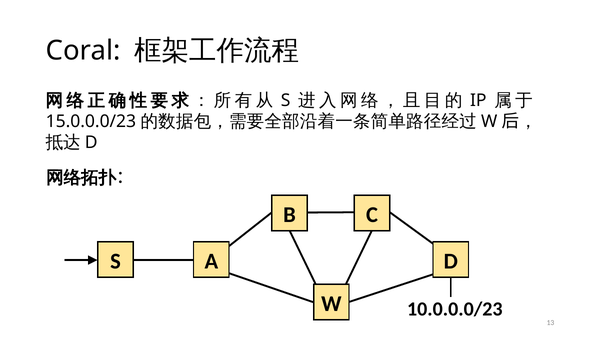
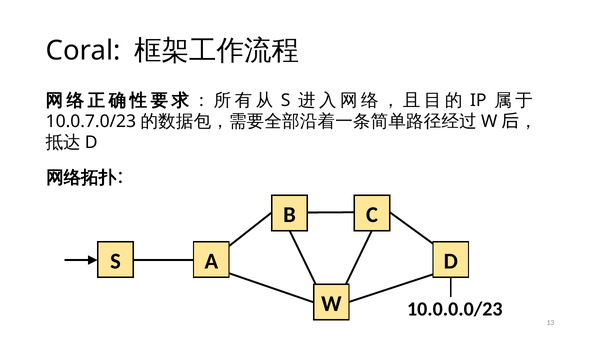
15.0.0.0/23: 15.0.0.0/23 -> 10.0.7.0/23 (91, 121)
